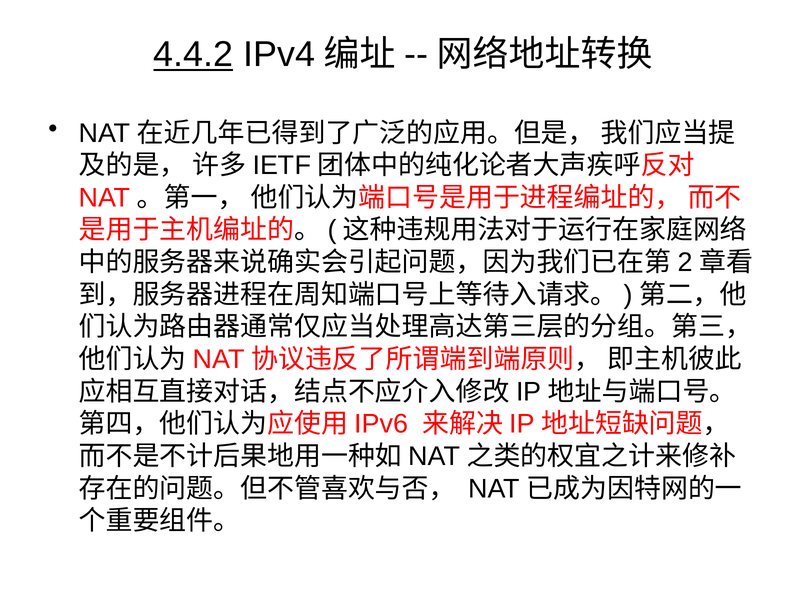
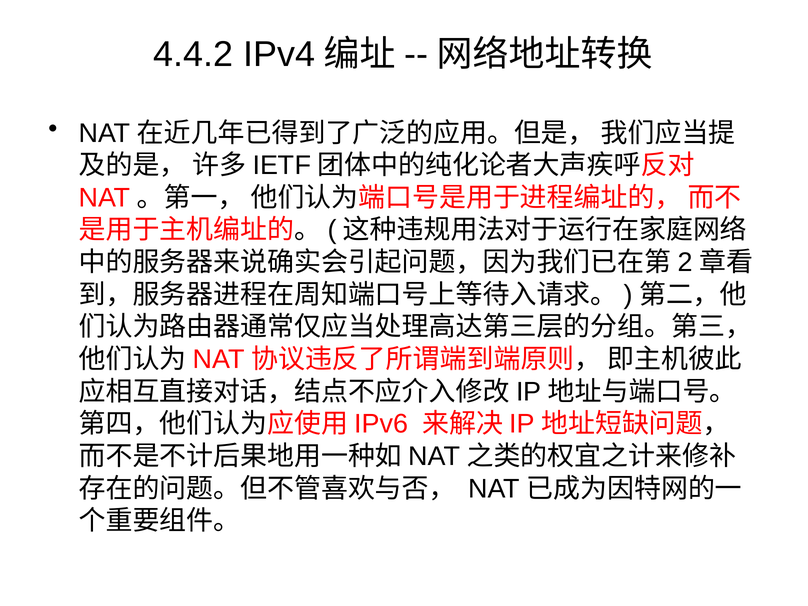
4.4.2 underline: present -> none (193, 55)
